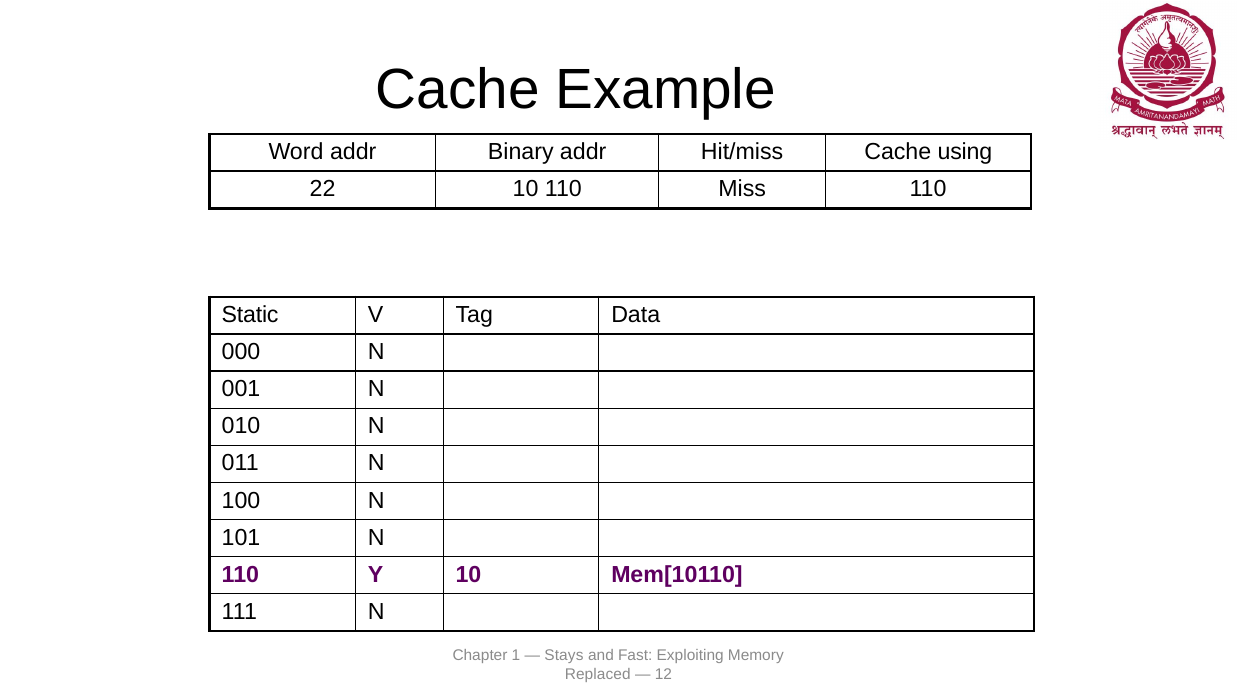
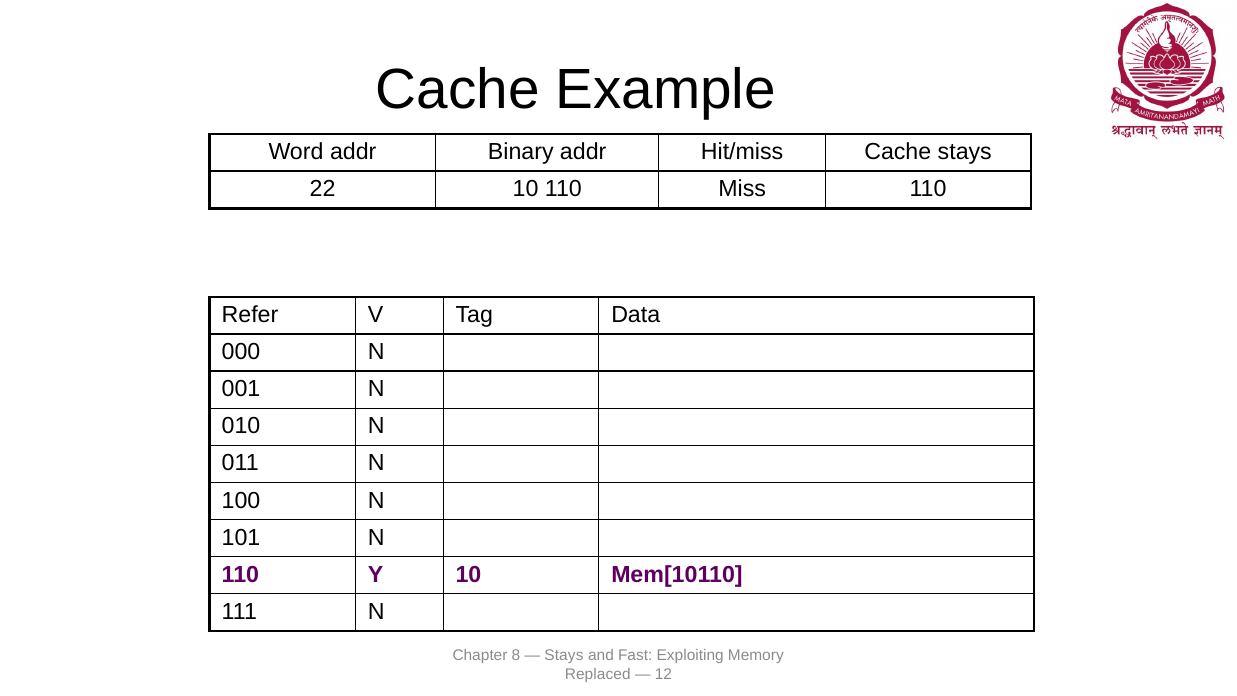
Cache using: using -> stays (965, 152)
Static: Static -> Refer (250, 315)
1: 1 -> 8 (516, 655)
